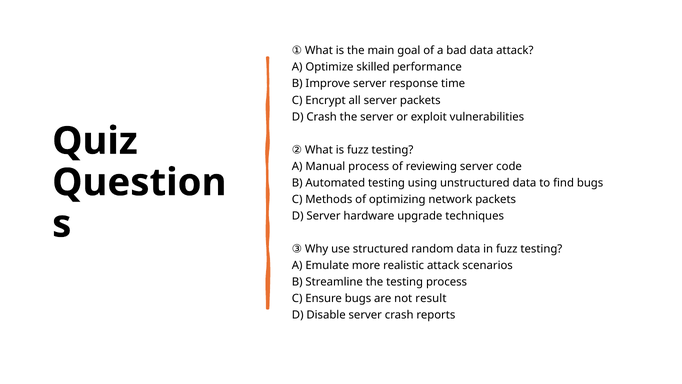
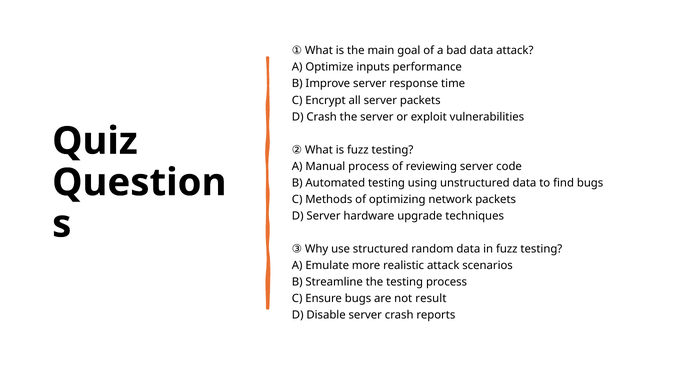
skilled: skilled -> inputs (373, 67)
